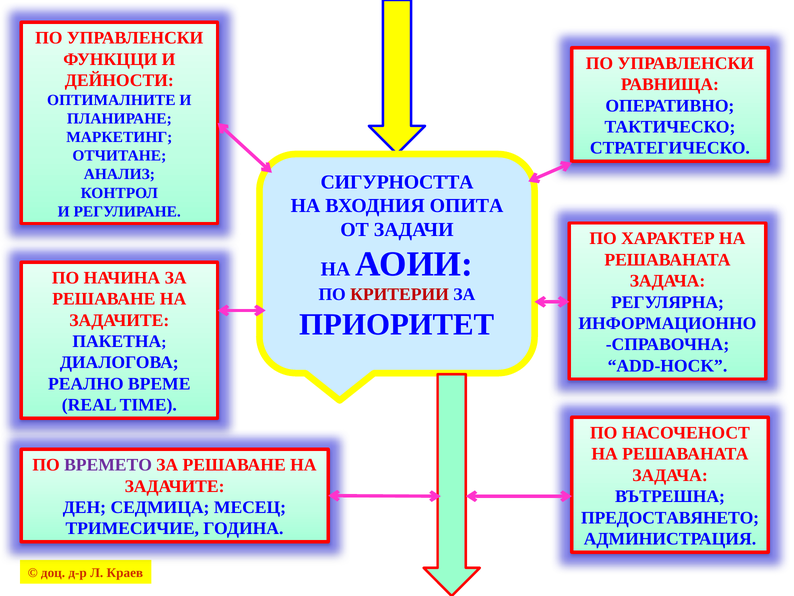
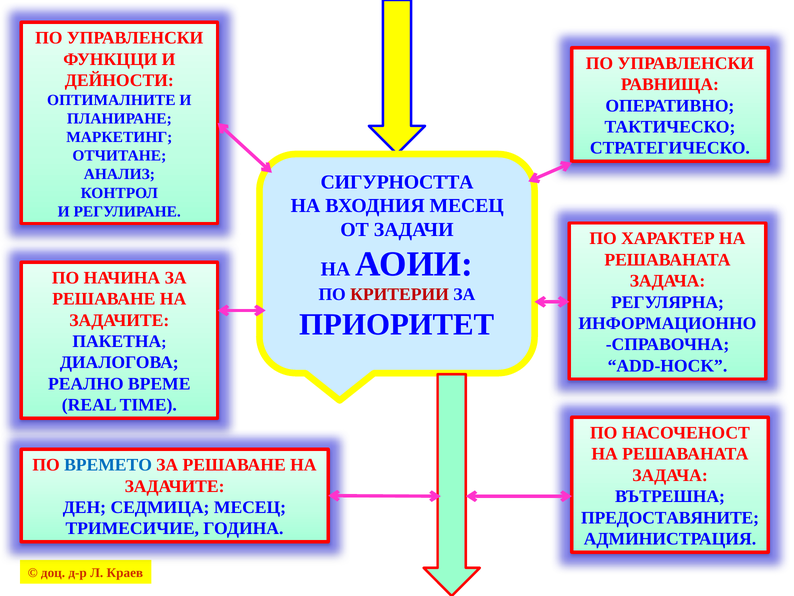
ВХОДНИЯ ОПИТА: ОПИТА -> МЕСЕЦ (467, 206)
ВРЕМЕТО colour: purple -> blue (108, 465)
ПРЕДОСТАВЯНЕТО: ПРЕДОСТАВЯНЕТО -> ПРЕДОСТАВЯНИТЕ (670, 517)
